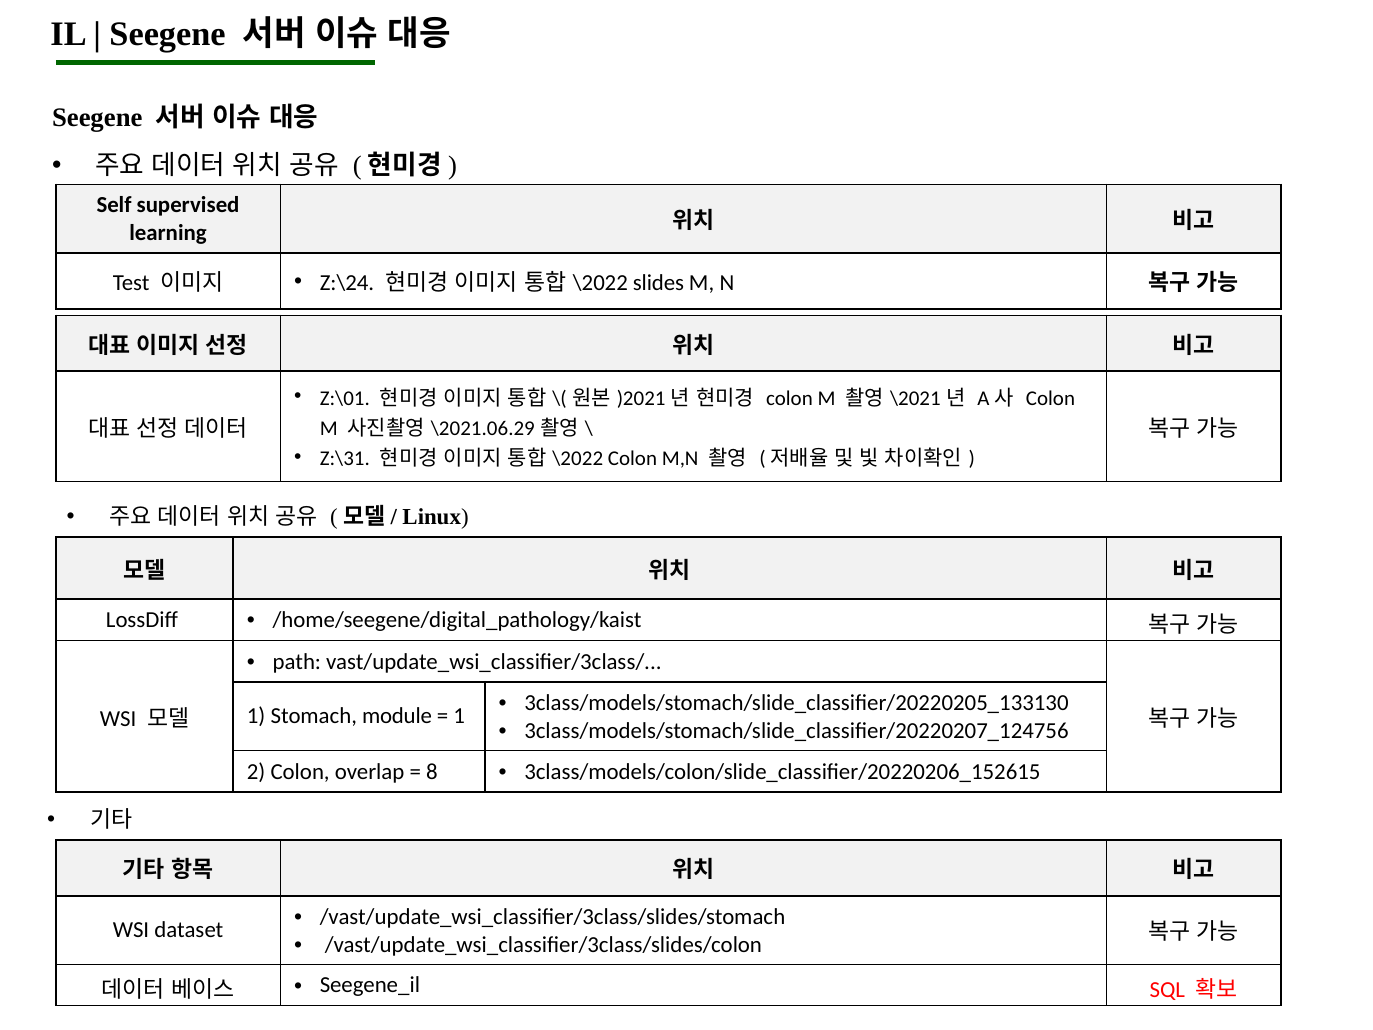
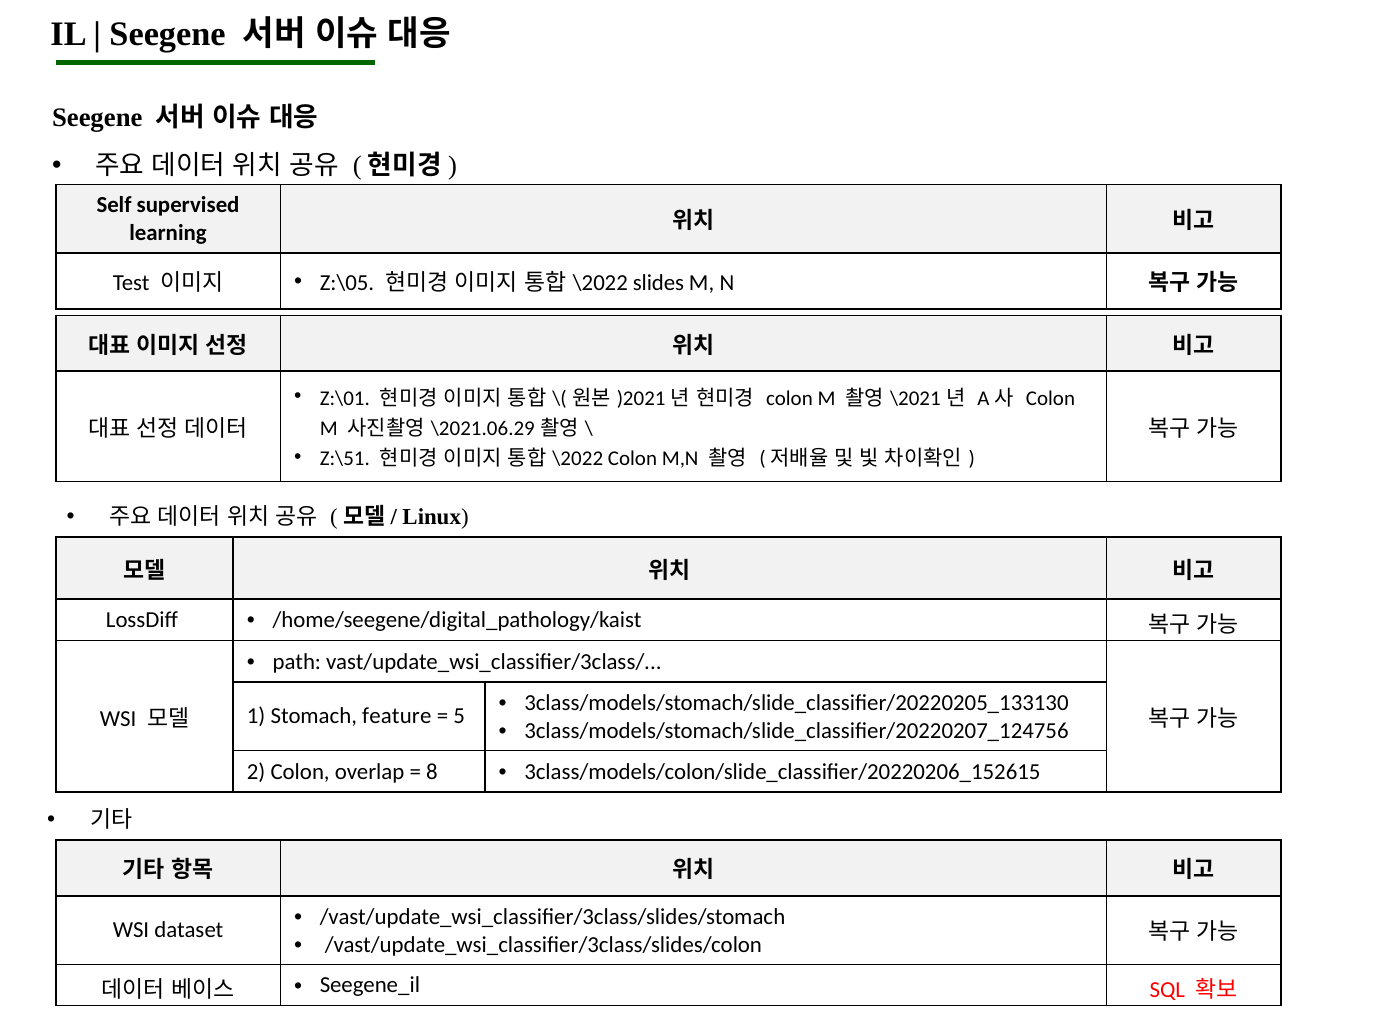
Z:\24: Z:\24 -> Z:\05 (347, 283)
Z:\31: Z:\31 -> Z:\51 (345, 459)
module: module -> feature (397, 716)
1: 1 -> 5 (459, 716)
